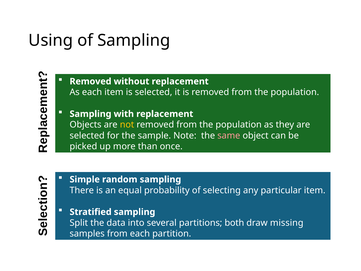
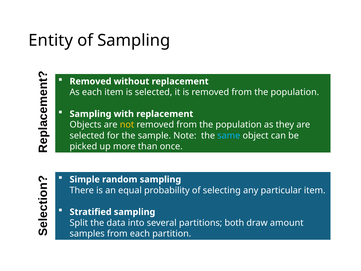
Using: Using -> Entity (51, 40)
same colour: pink -> light blue (229, 135)
missing: missing -> amount (287, 223)
